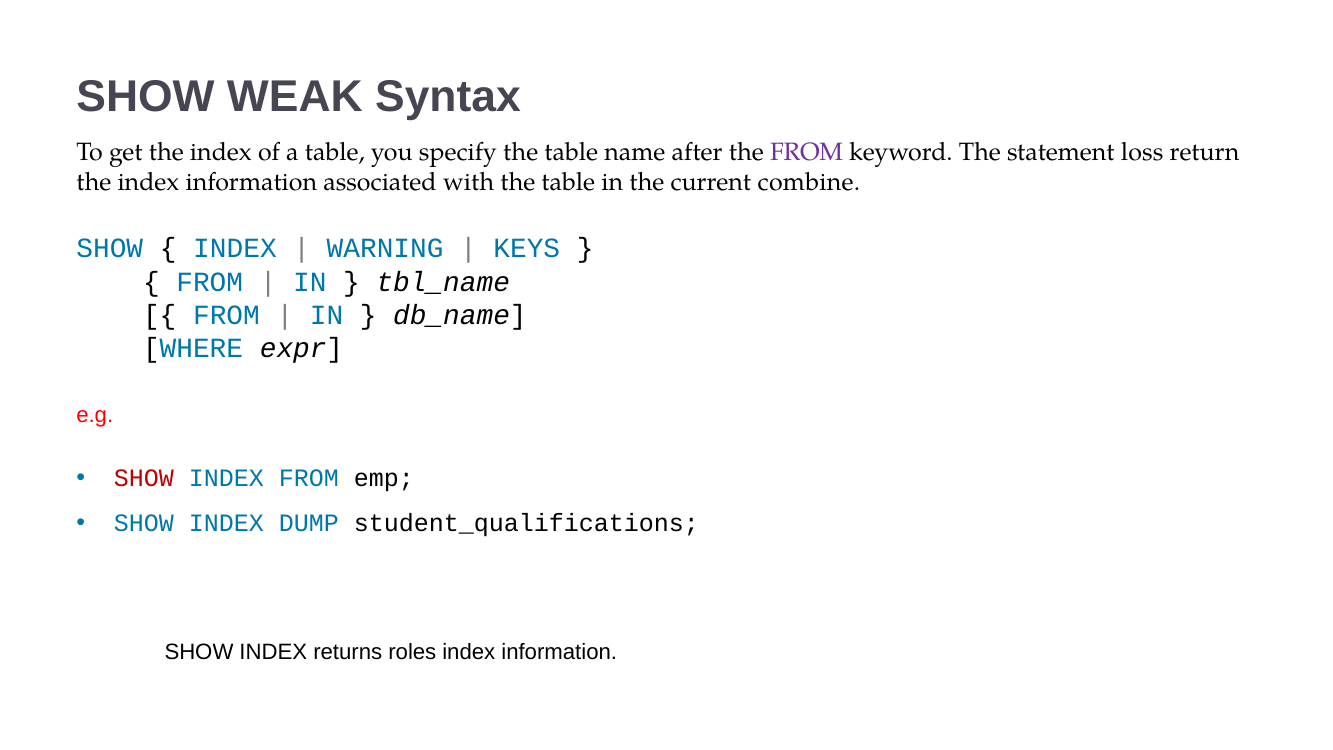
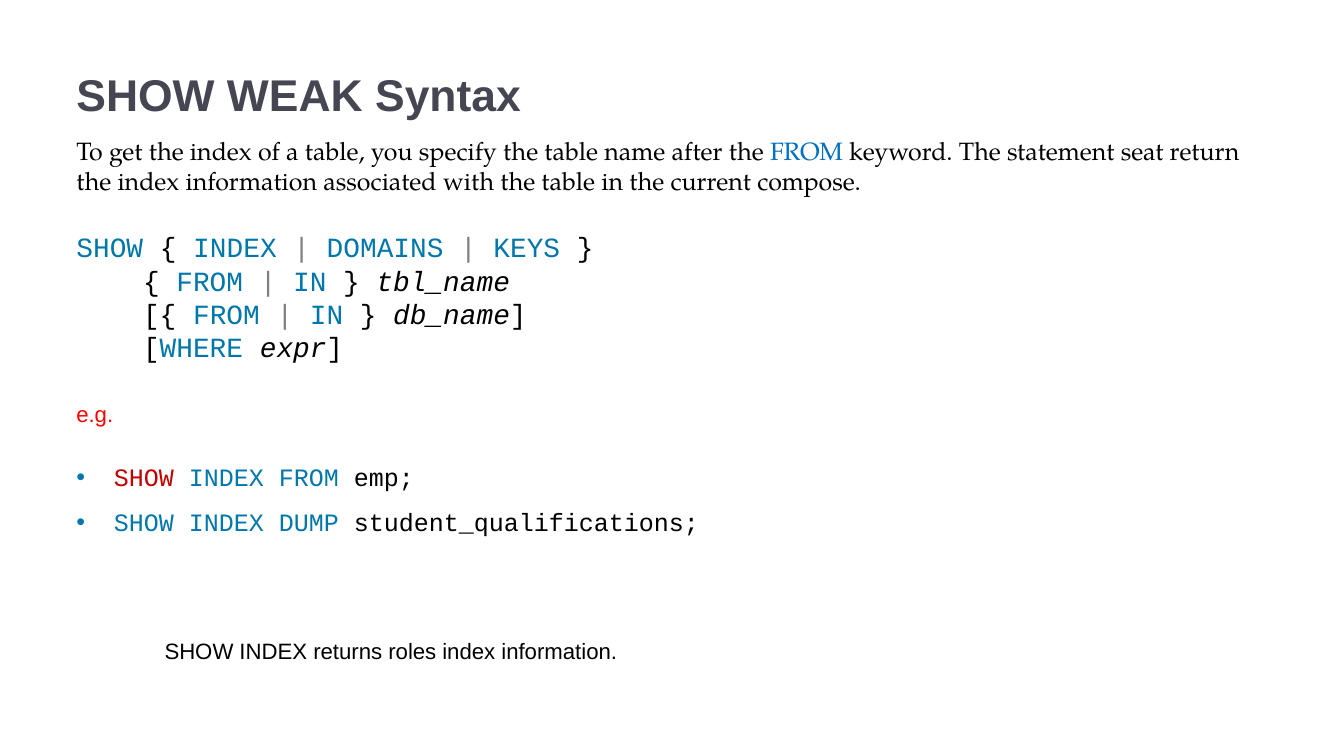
FROM colour: purple -> blue (807, 153)
loss: loss -> seat (1142, 153)
combine: combine -> compose (809, 183)
WARNING: WARNING -> DOMAINS (385, 249)
